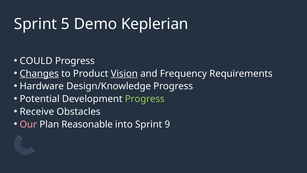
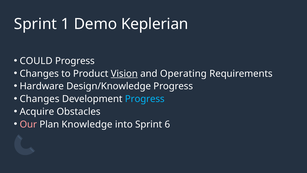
5: 5 -> 1 (65, 24)
Changes underline: present -> none (39, 73)
Frequency: Frequency -> Operating (183, 73)
Potential: Potential -> Changes (40, 99)
Progress colour: light green -> light blue (145, 99)
Receive: Receive -> Acquire (37, 111)
Reasonable: Reasonable -> Knowledge (87, 124)
9: 9 -> 6 (167, 124)
